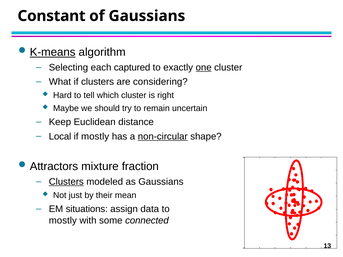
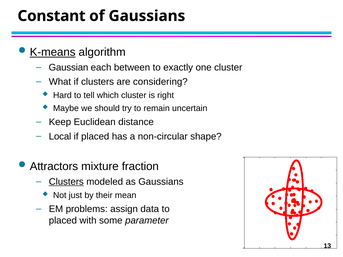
Selecting: Selecting -> Gaussian (68, 68)
captured: captured -> between (132, 68)
one underline: present -> none (204, 68)
if mostly: mostly -> placed (95, 137)
non-circular underline: present -> none (163, 137)
situations: situations -> problems (87, 209)
mostly: mostly -> placed (63, 221)
connected: connected -> parameter (147, 221)
